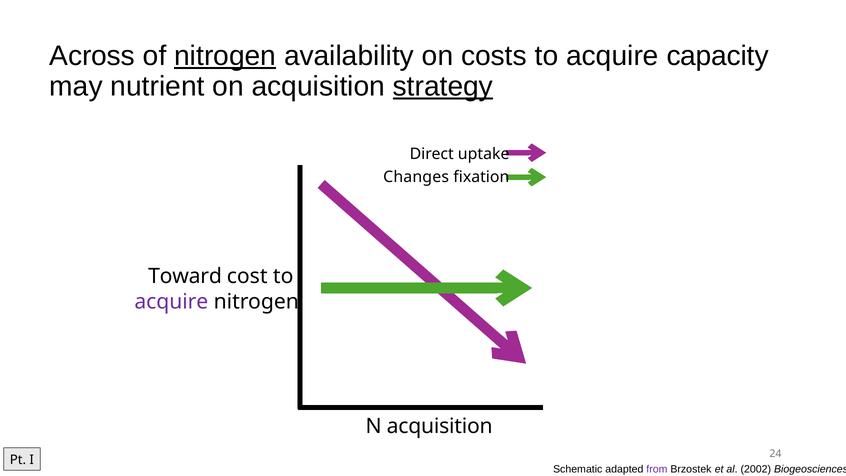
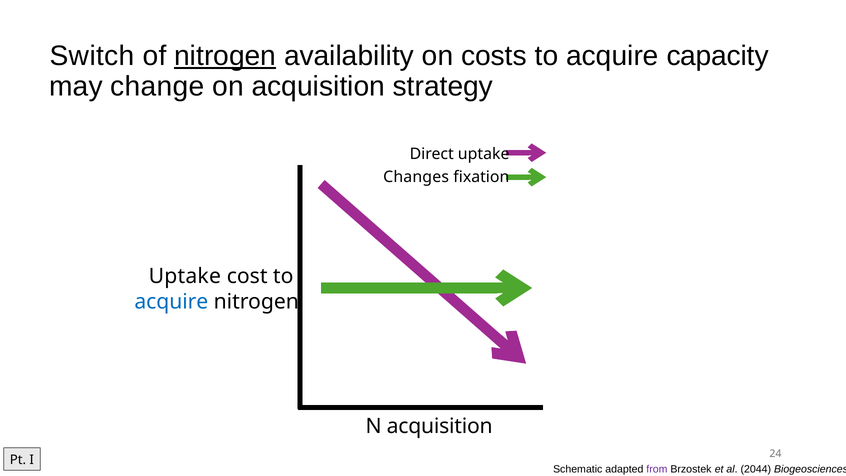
Across: Across -> Switch (92, 56)
nutrient: nutrient -> change (157, 86)
strategy underline: present -> none (443, 86)
Toward: Toward -> Uptake (185, 276)
acquire colour: purple -> blue (171, 302)
2002: 2002 -> 2044 (756, 469)
